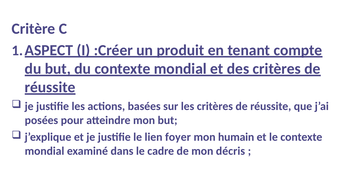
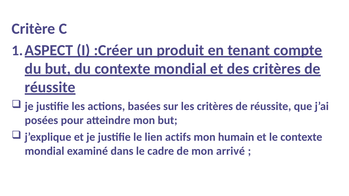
foyer: foyer -> actifs (178, 137)
décris: décris -> arrivé (230, 151)
